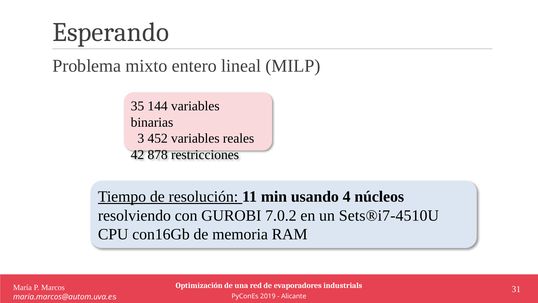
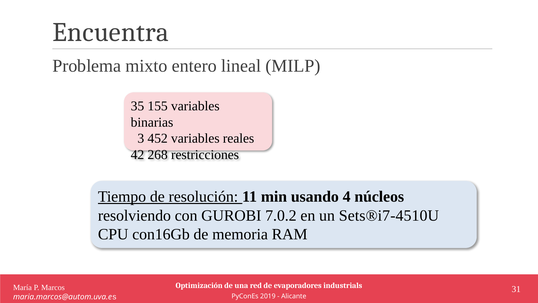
Esperando: Esperando -> Encuentra (111, 32)
144: 144 -> 155 (158, 106)
878: 878 -> 268 (158, 154)
